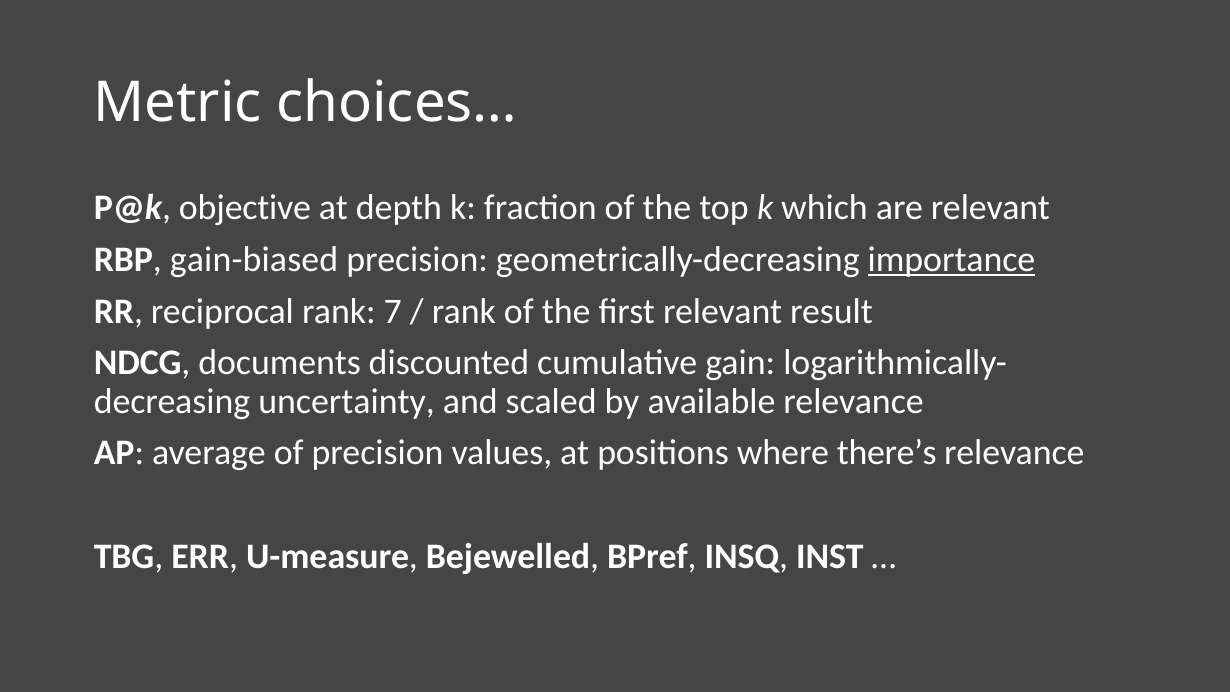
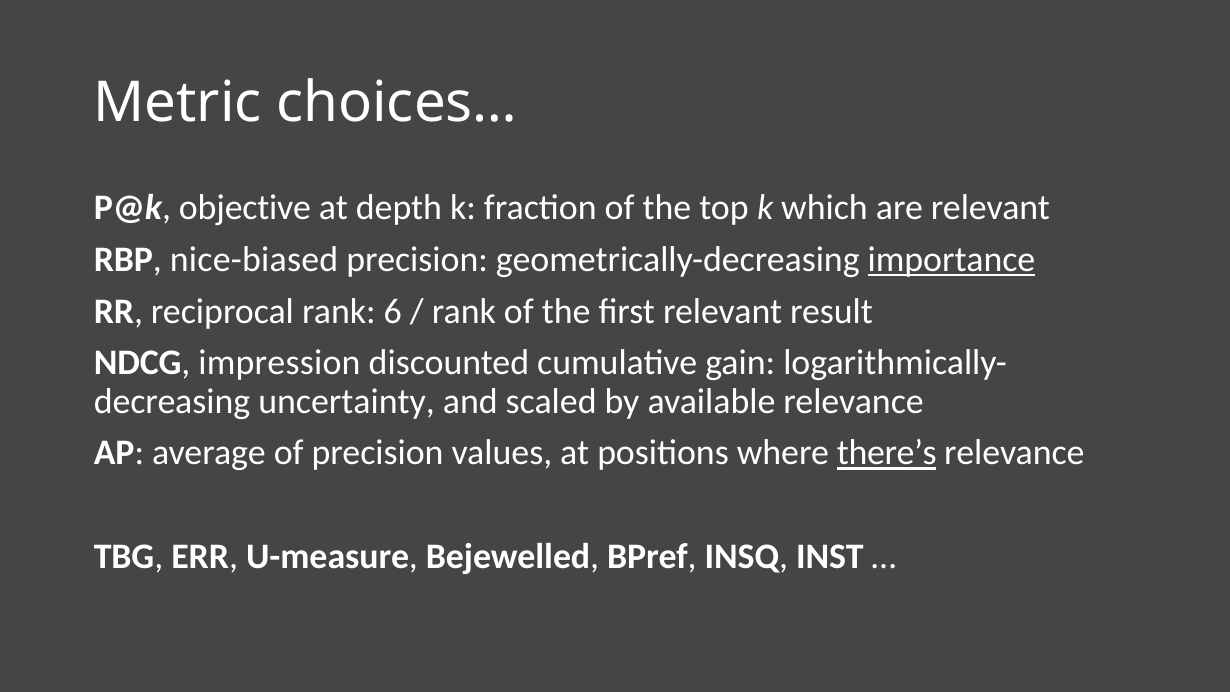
gain-biased: gain-biased -> nice-biased (254, 260)
7: 7 -> 6 (393, 311)
documents: documents -> impression (279, 363)
there’s underline: none -> present (887, 453)
